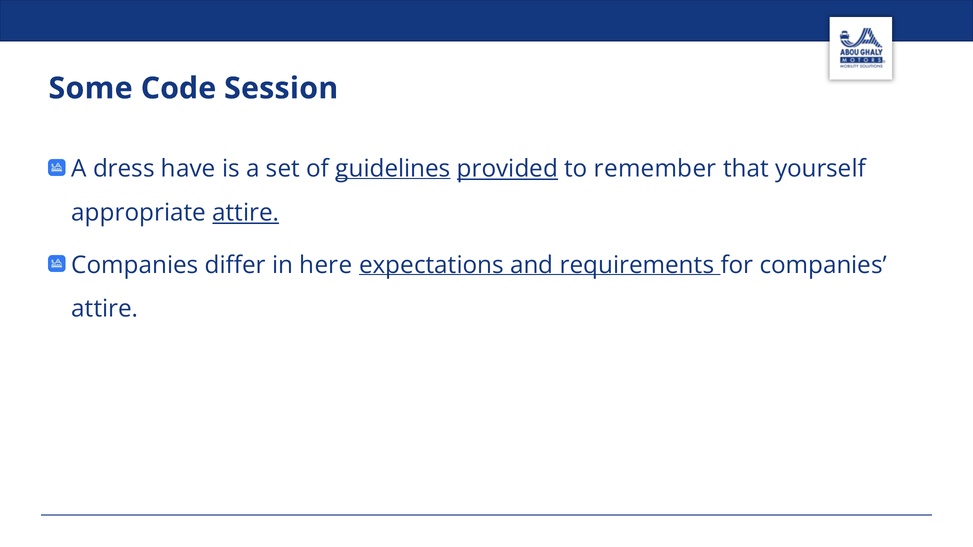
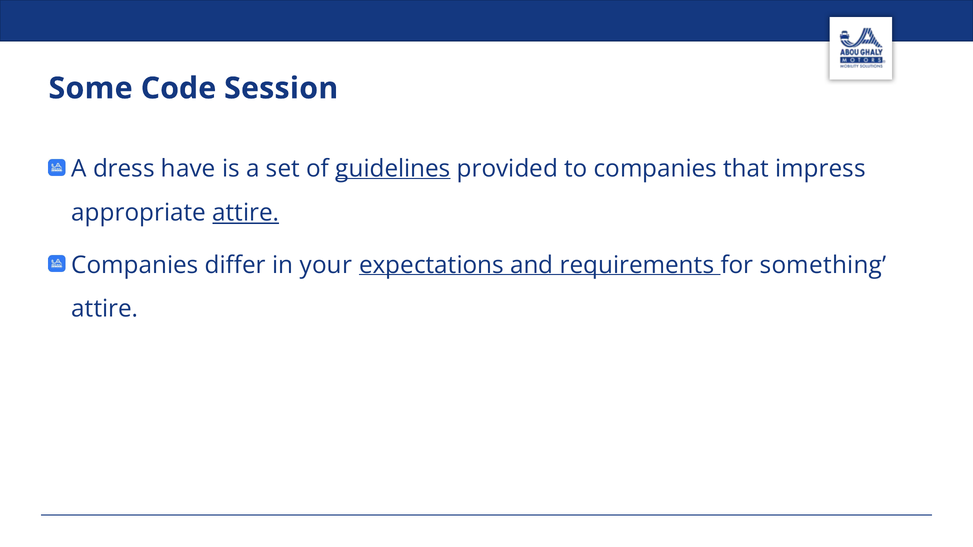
provided underline: present -> none (507, 169)
to remember: remember -> companies (655, 169)
yourself: yourself -> impress (820, 169)
here: here -> your (326, 265)
for companies: companies -> something (823, 265)
